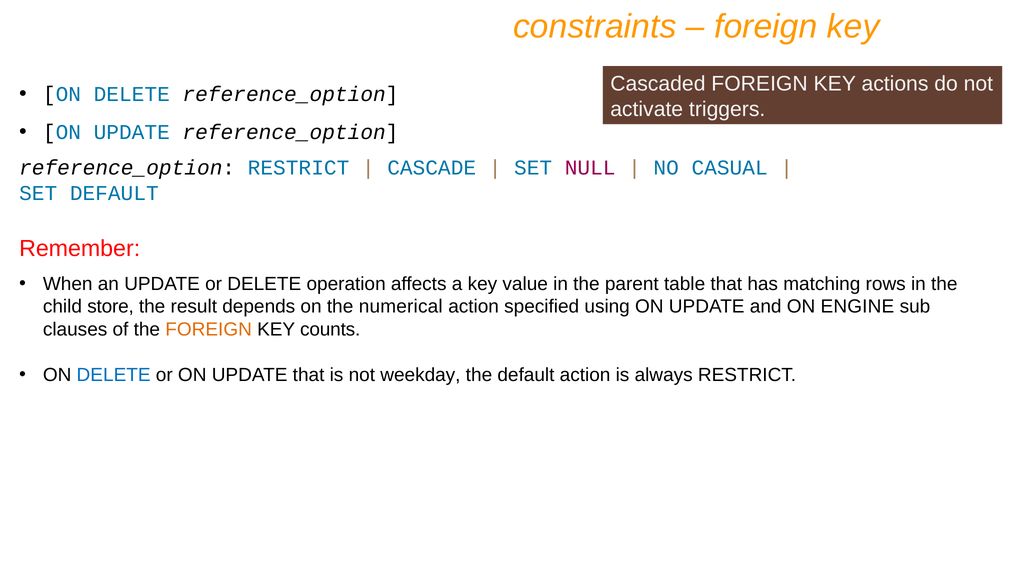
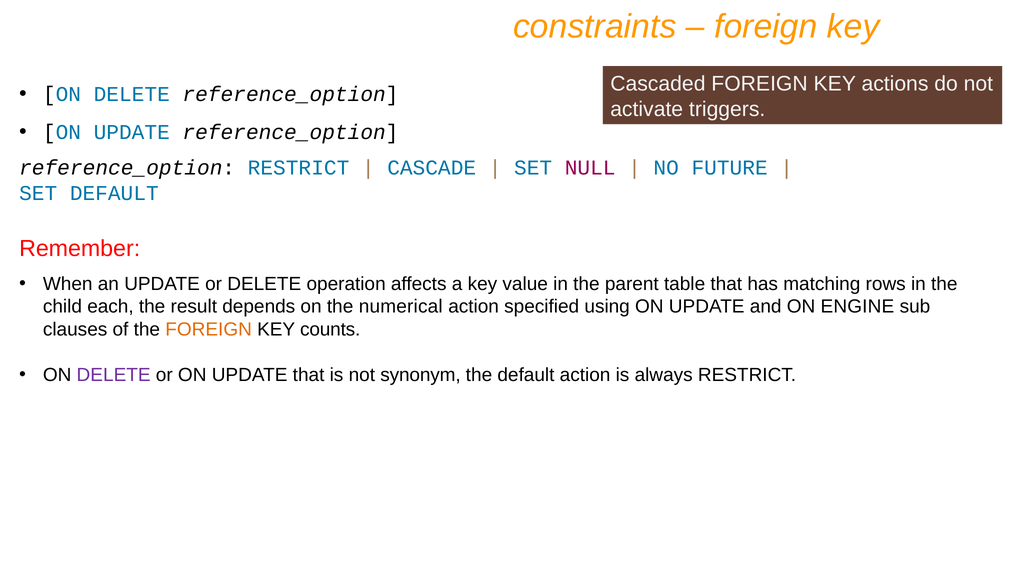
CASUAL: CASUAL -> FUTURE (730, 168)
store: store -> each (110, 307)
DELETE colour: blue -> purple (114, 375)
weekday: weekday -> synonym (420, 375)
